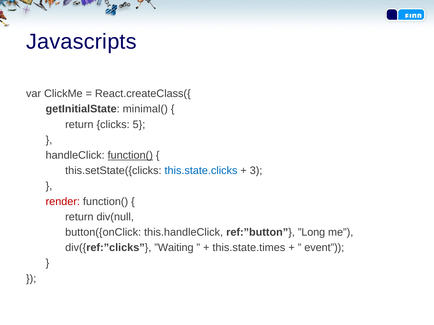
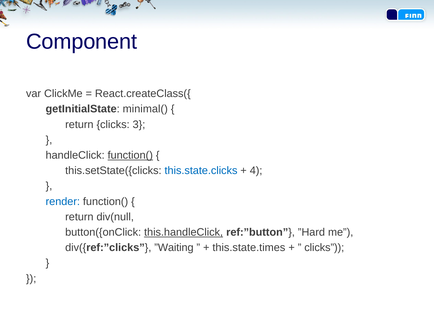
Javascripts: Javascripts -> Component (82, 42)
5: 5 -> 3 (139, 125)
3: 3 -> 4 (256, 171)
render colour: red -> blue (63, 202)
this.handleClick underline: none -> present (184, 233)
”Long: ”Long -> ”Hard (311, 233)
event: event -> clicks (324, 248)
